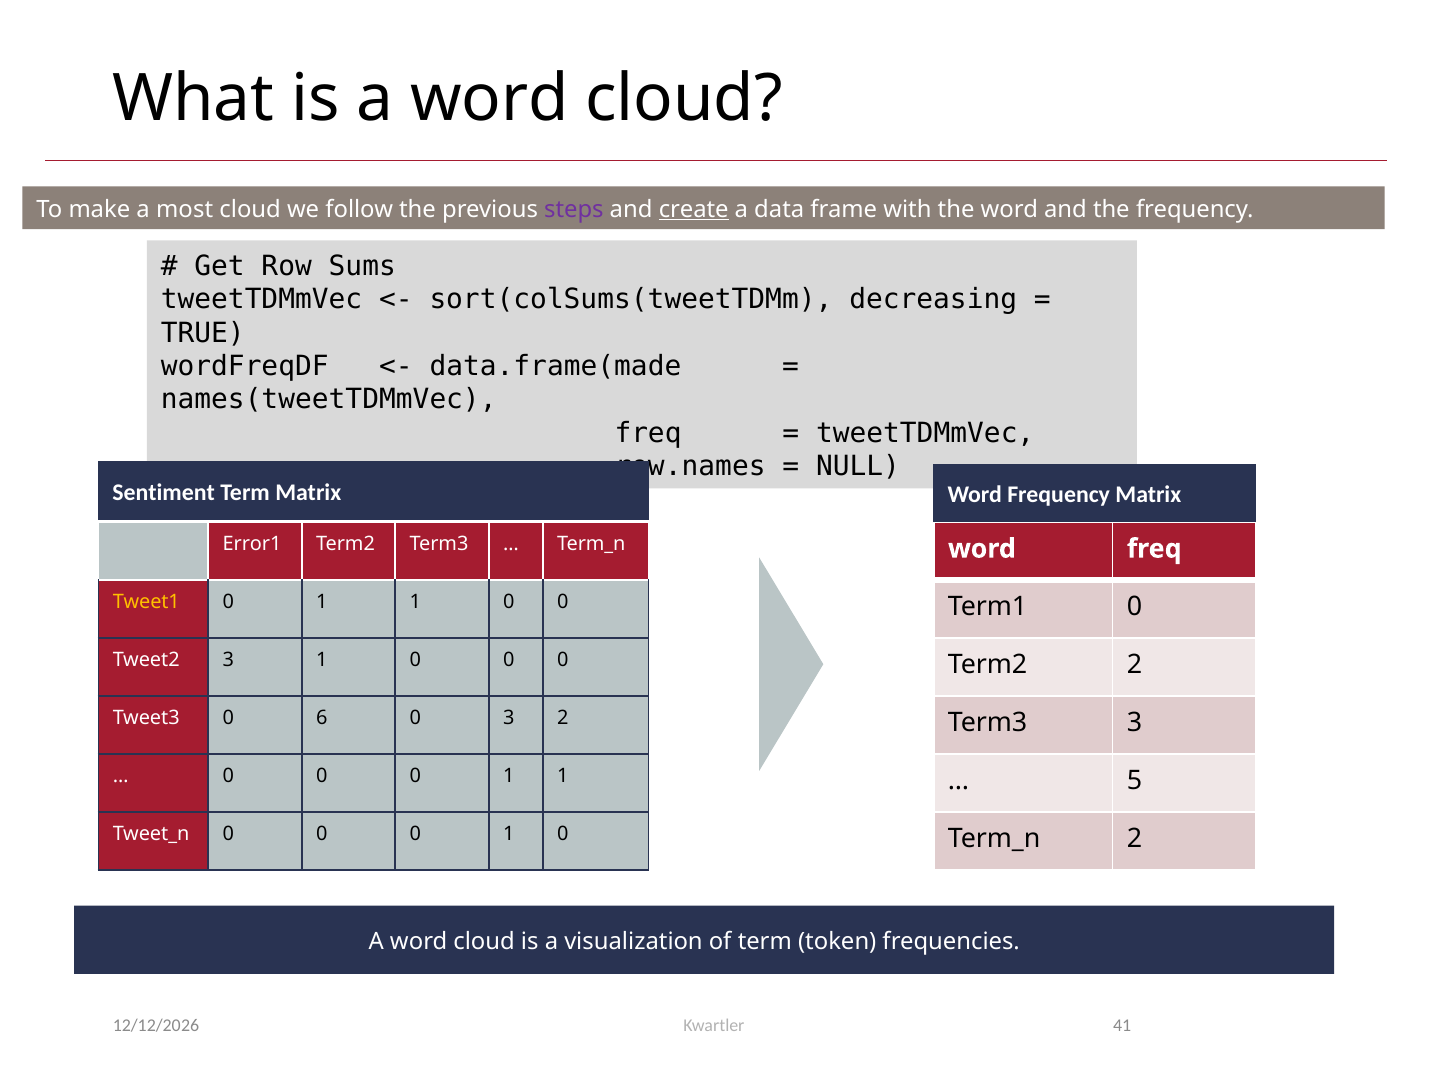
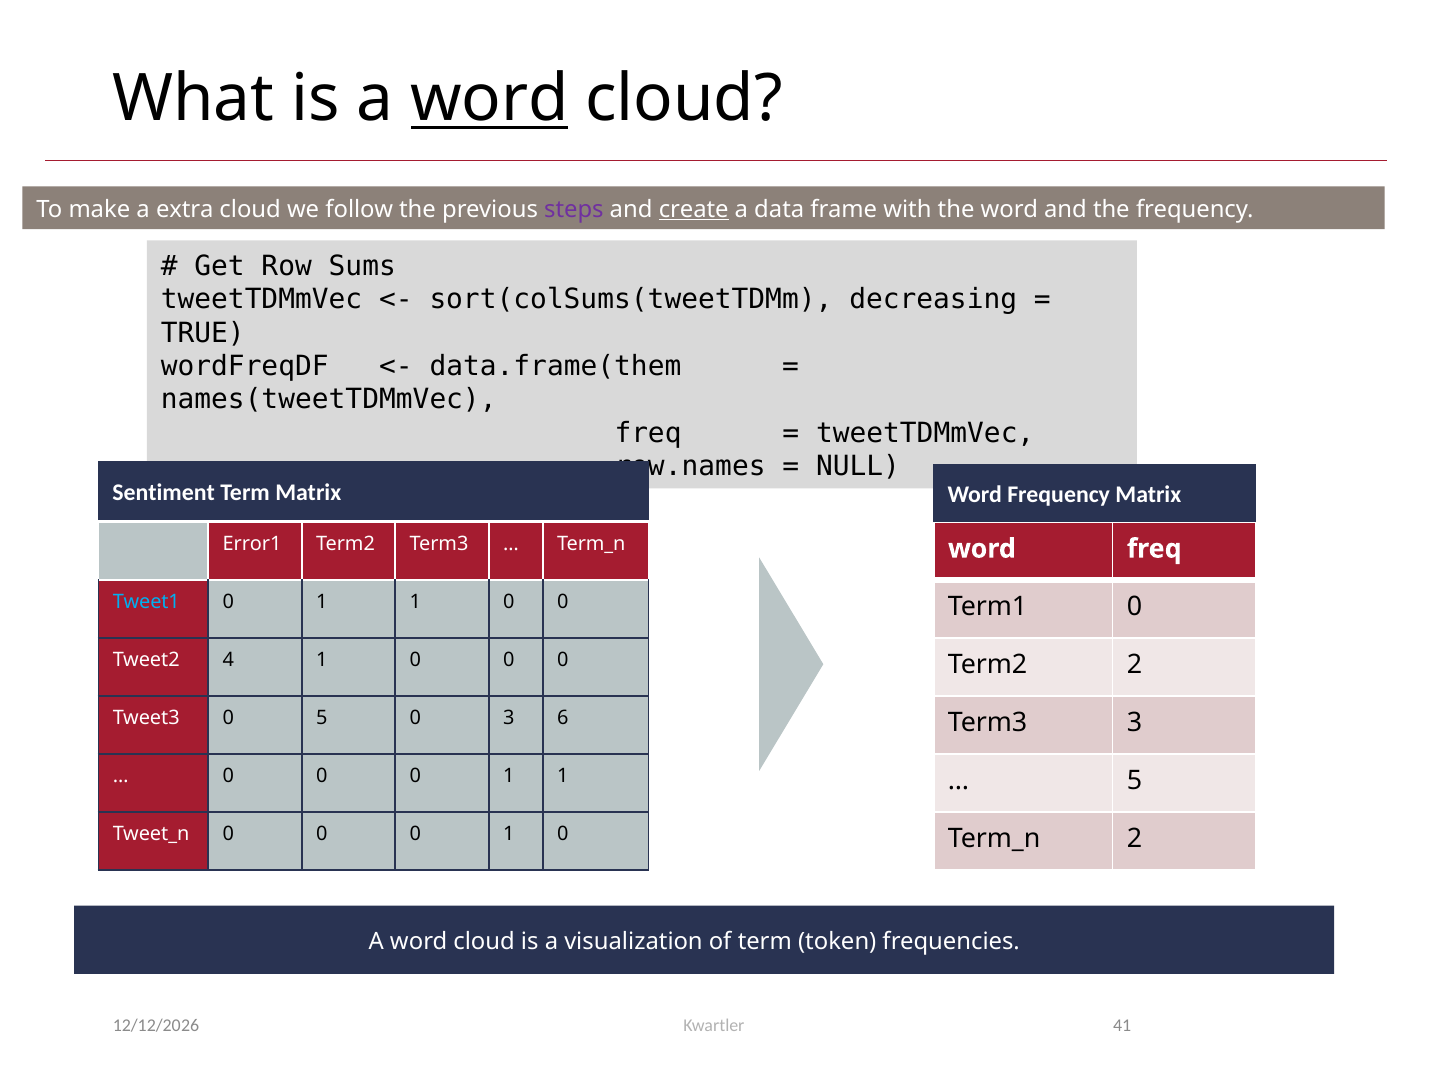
word underline: none -> present (490, 99)
most: most -> extra (185, 209)
data.frame(made: data.frame(made -> data.frame(them (555, 366)
Tweet1 colour: yellow -> light blue (146, 602)
Tweet2 3: 3 -> 4 (228, 660)
0 6: 6 -> 5 (322, 718)
3 2: 2 -> 6 (563, 718)
